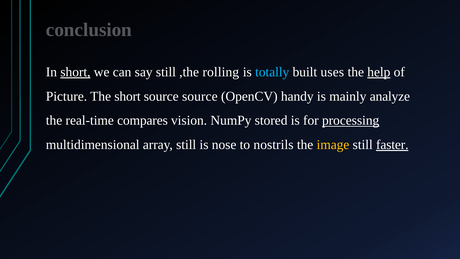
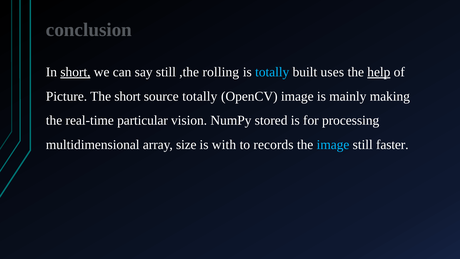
source source: source -> totally (200, 96)
OpenCV handy: handy -> image (297, 96)
analyze: analyze -> making (390, 96)
compares: compares -> particular (142, 120)
processing underline: present -> none (351, 120)
array still: still -> size (186, 145)
nose: nose -> with (224, 145)
nostrils: nostrils -> records (273, 145)
image colour: yellow -> light blue (333, 145)
faster underline: present -> none (392, 145)
